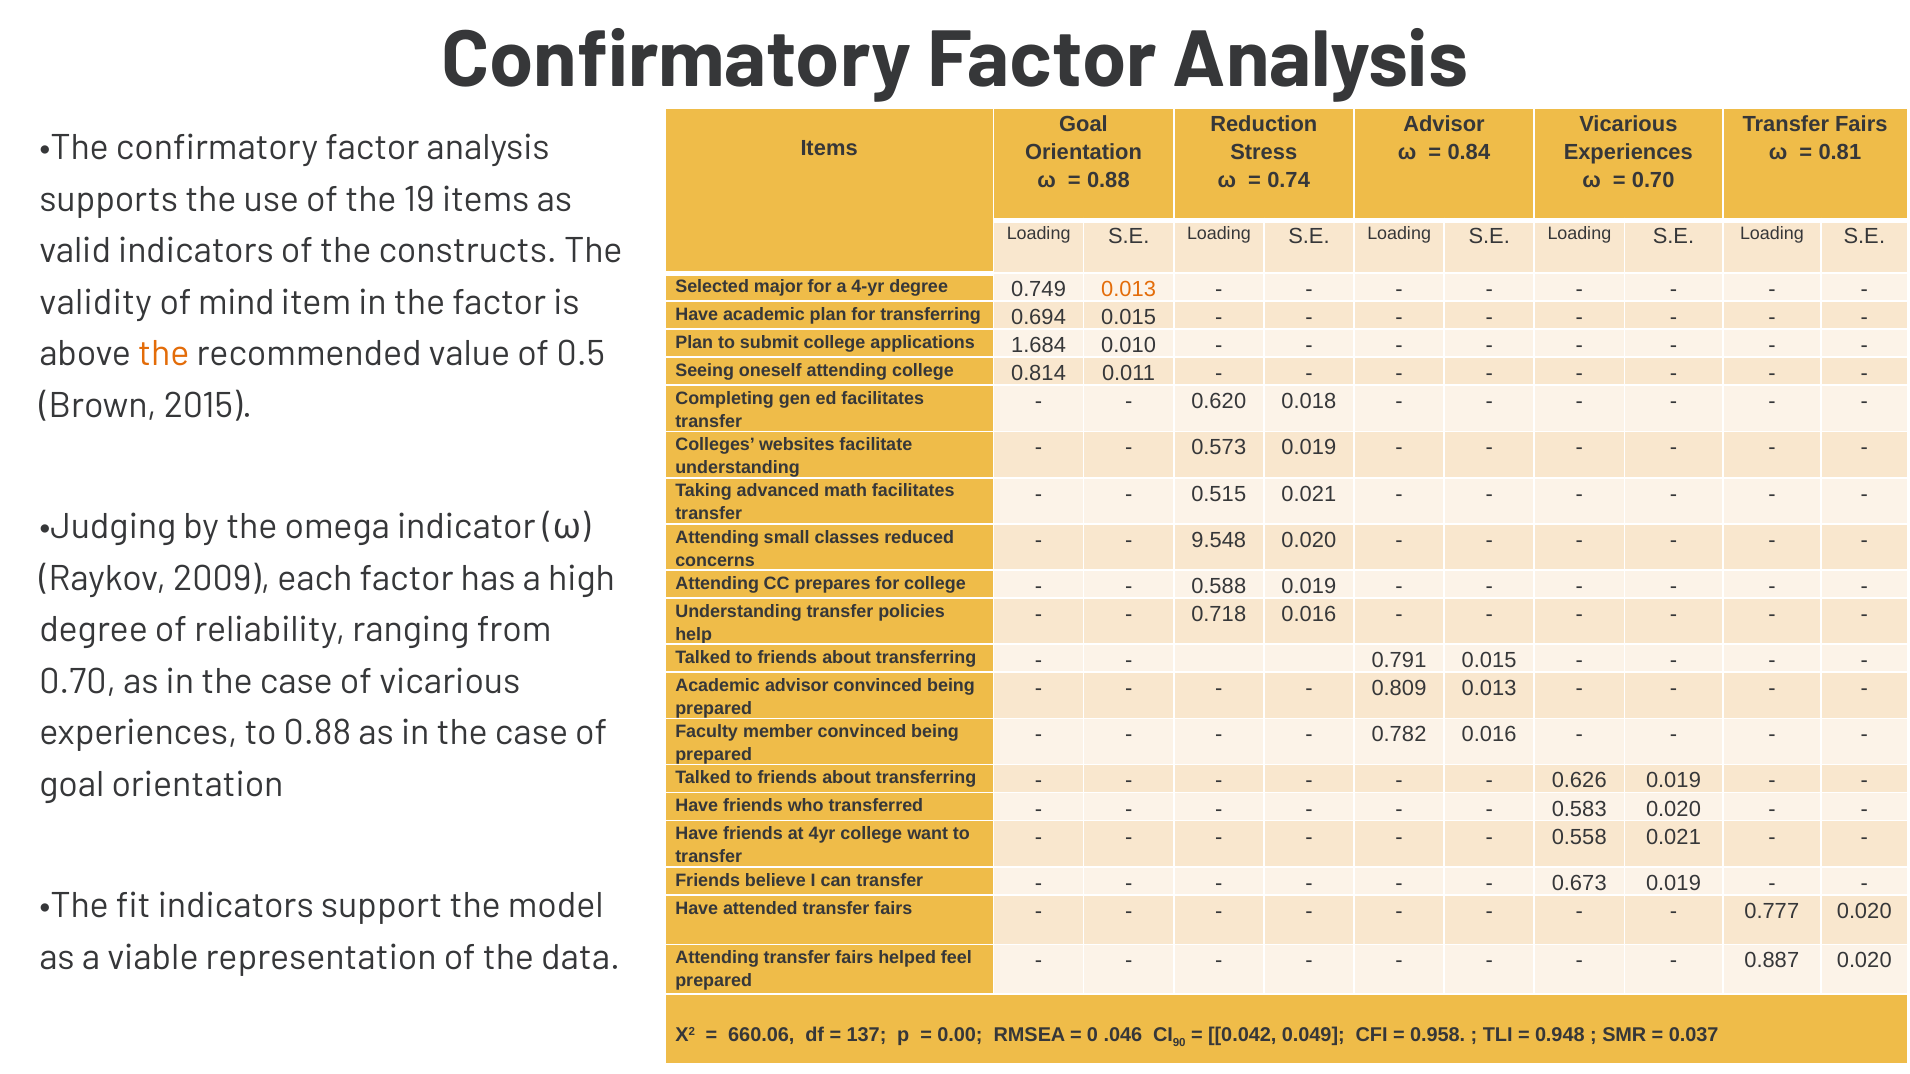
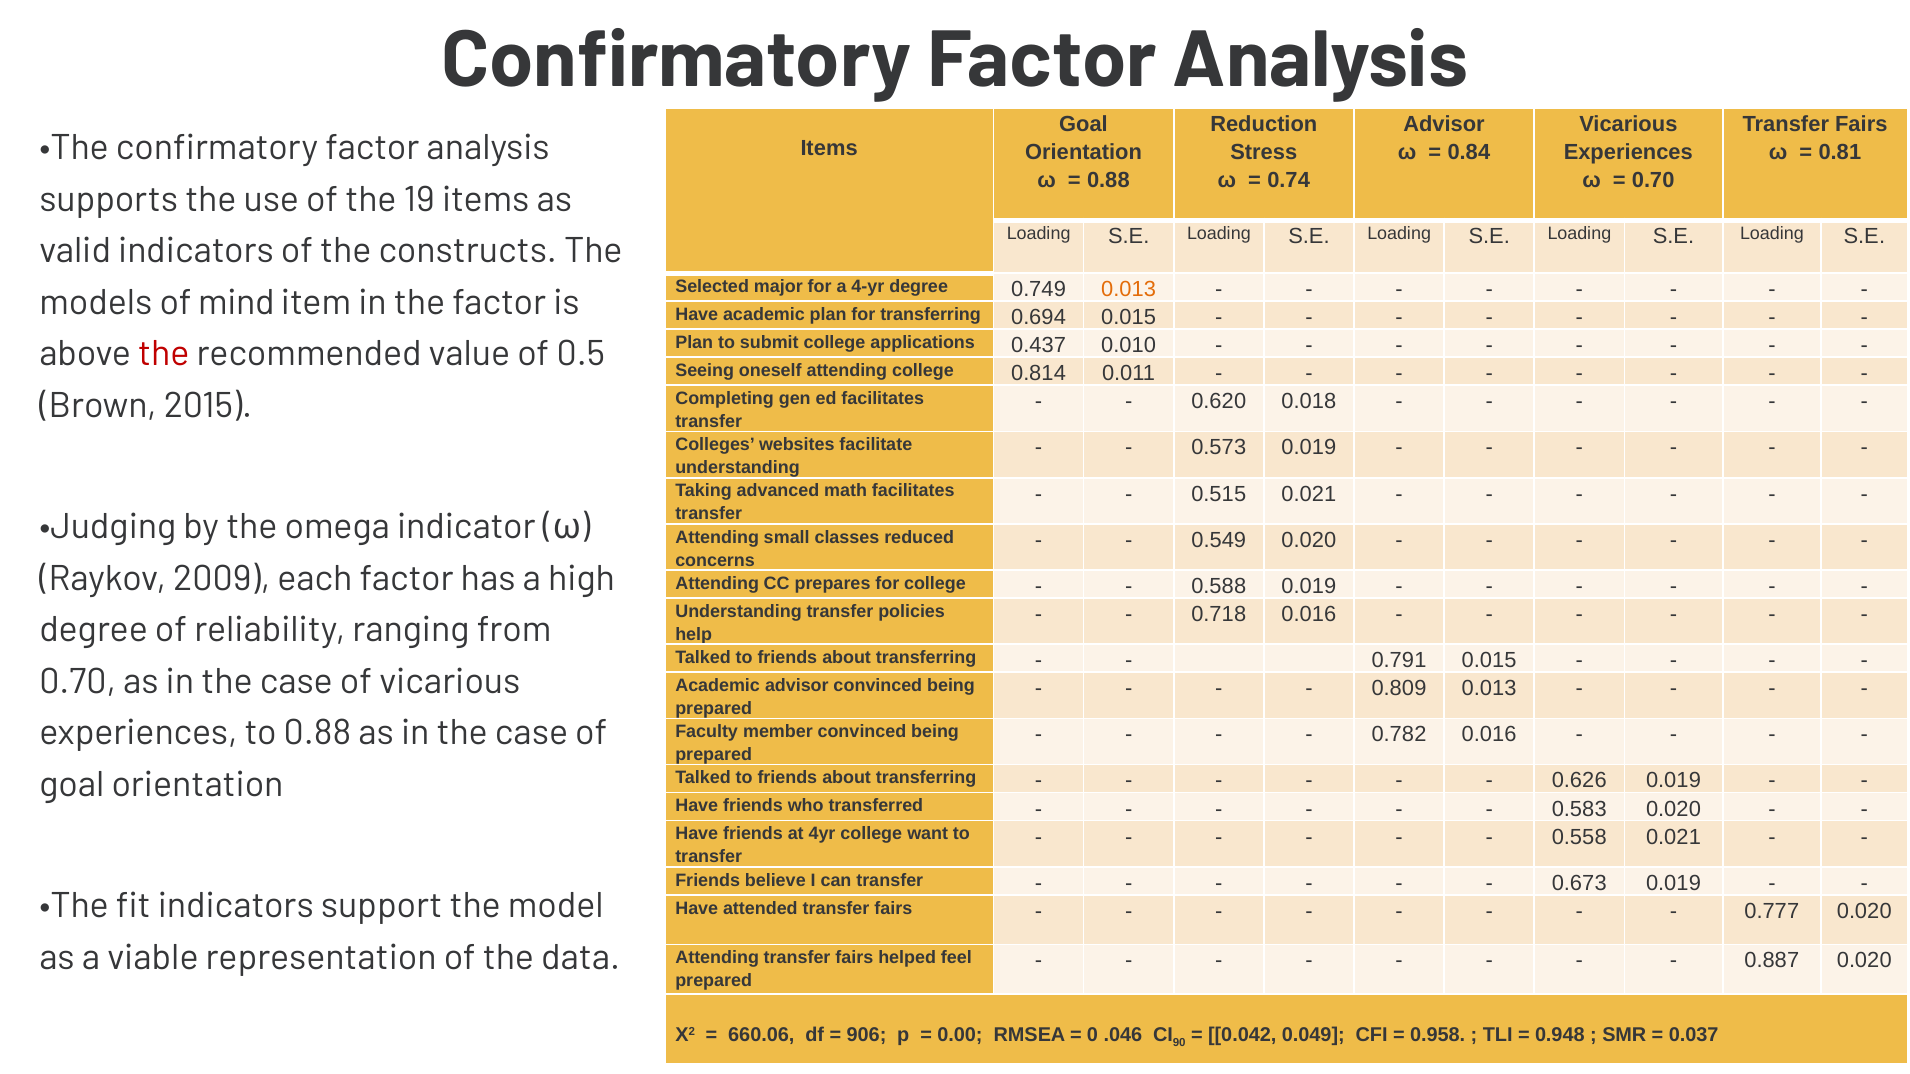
validity: validity -> models (96, 303)
1.684: 1.684 -> 0.437 (1039, 346)
the colour: orange -> red (164, 354)
9.548: 9.548 -> 0.549 (1219, 540)
137: 137 -> 906 (866, 1035)
